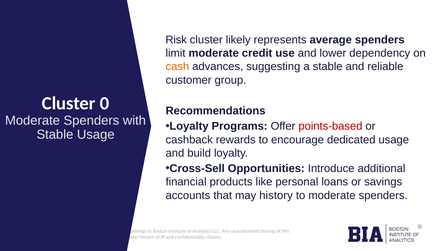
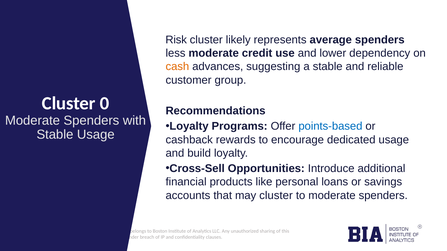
limit: limit -> less (176, 53)
points-based colour: red -> blue (330, 127)
may history: history -> cluster (276, 196)
